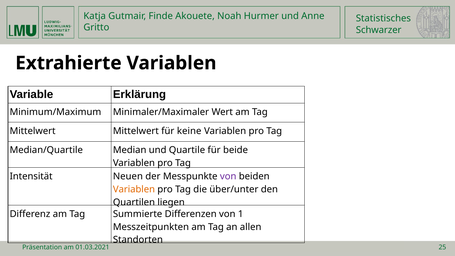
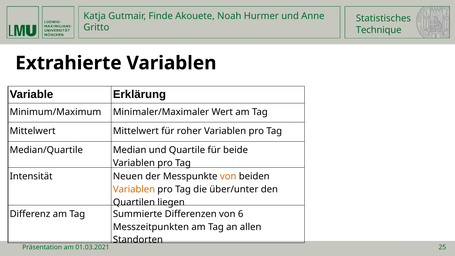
Schwarzer: Schwarzer -> Technique (379, 30)
keine: keine -> roher (189, 131)
von colour: purple -> orange (228, 176)
1: 1 -> 6 (241, 214)
